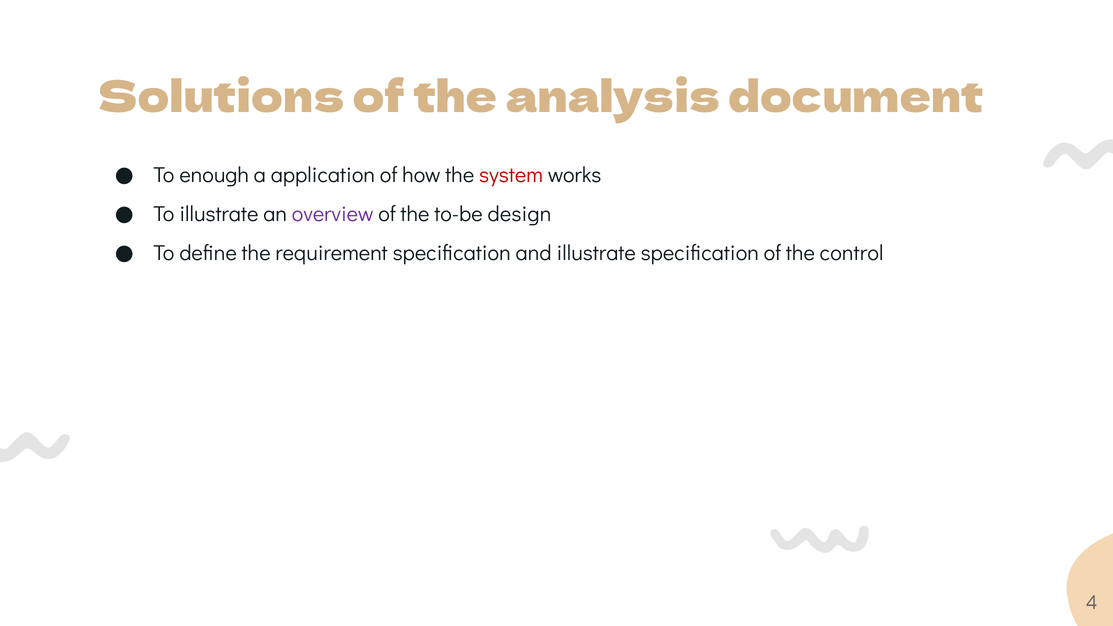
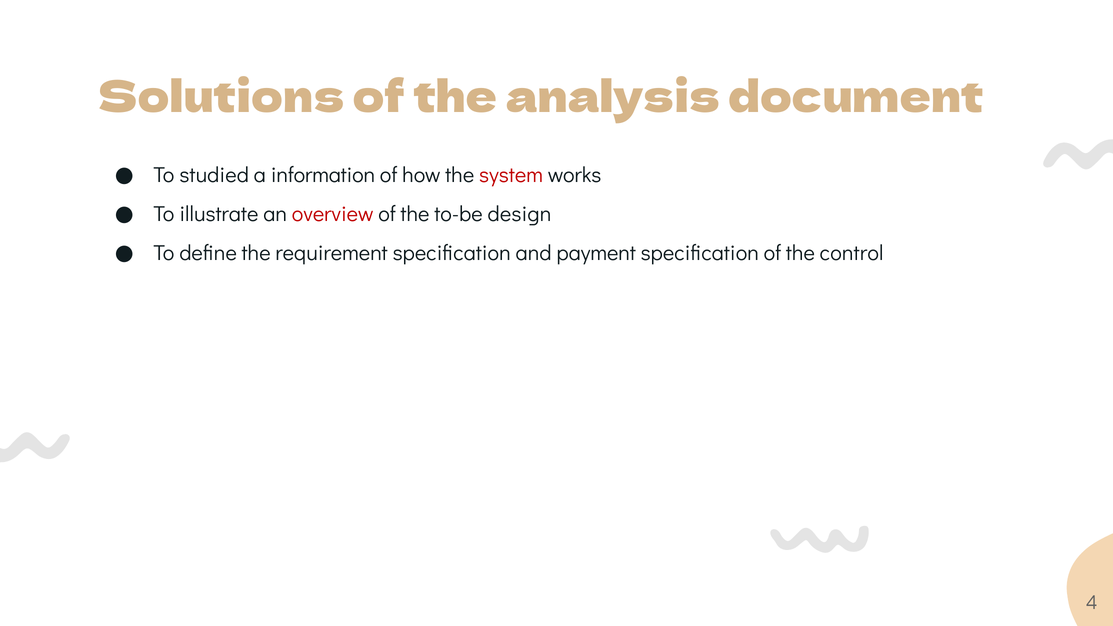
enough: enough -> studied (214, 175)
application: application -> information (323, 175)
overview colour: purple -> red (333, 214)
and illustrate: illustrate -> payment (596, 253)
